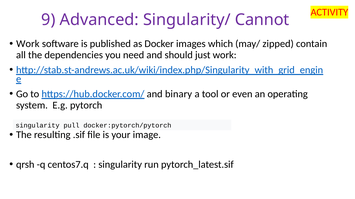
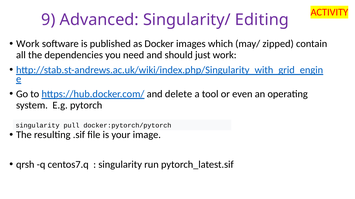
Cannot: Cannot -> Editing (262, 20)
binary: binary -> delete (179, 94)
